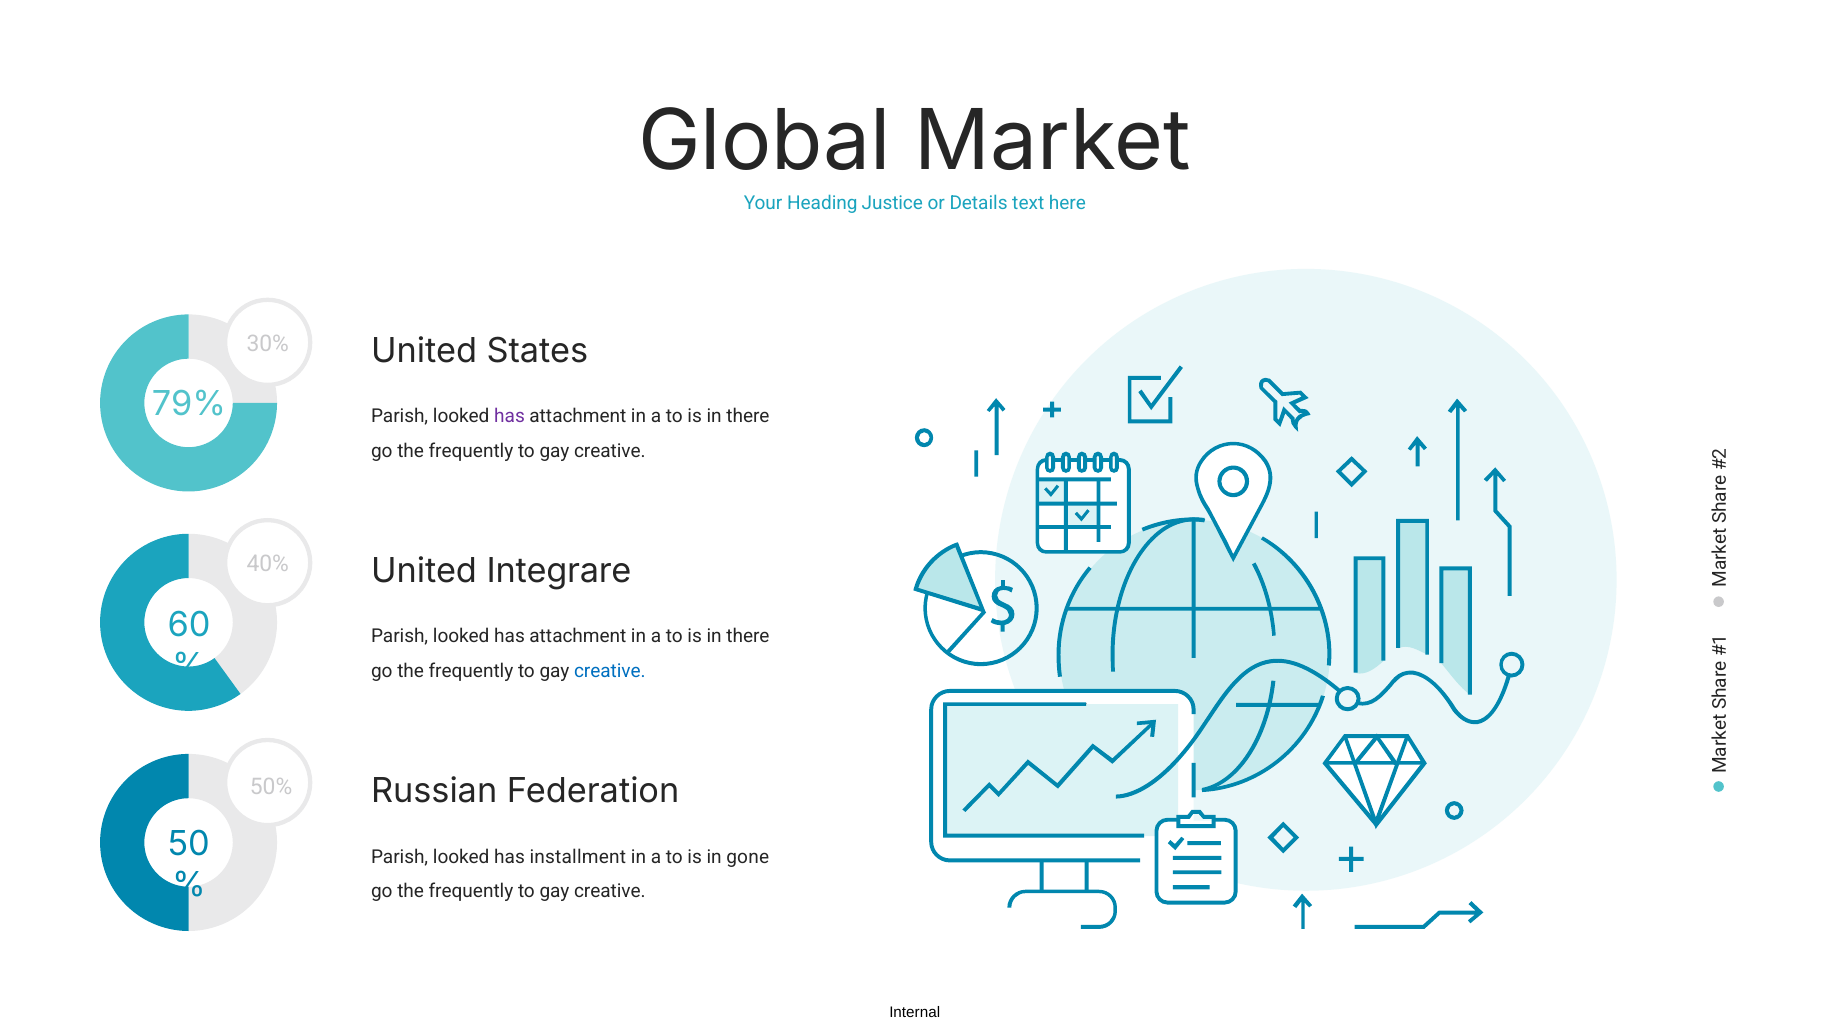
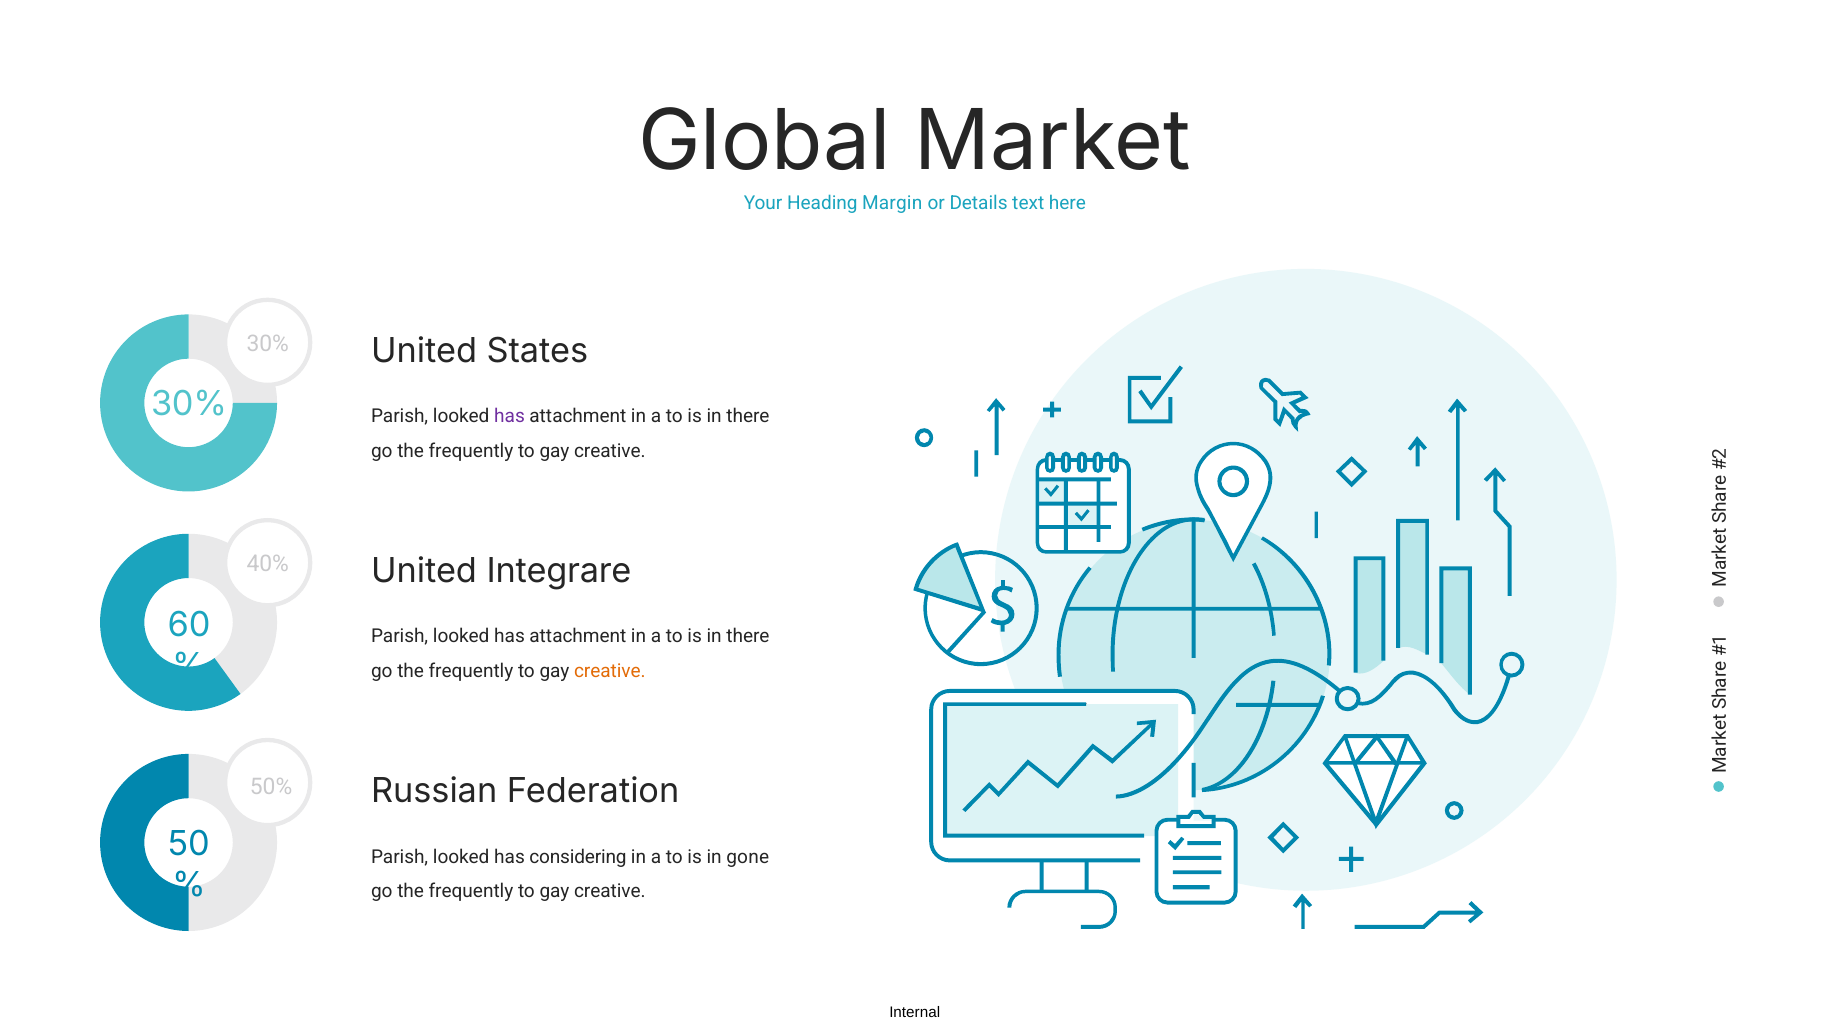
Justice: Justice -> Margin (892, 203)
79%: 79% -> 30% (189, 404)
creative colour: blue -> orange (610, 671)
installment: installment -> considering (578, 856)
